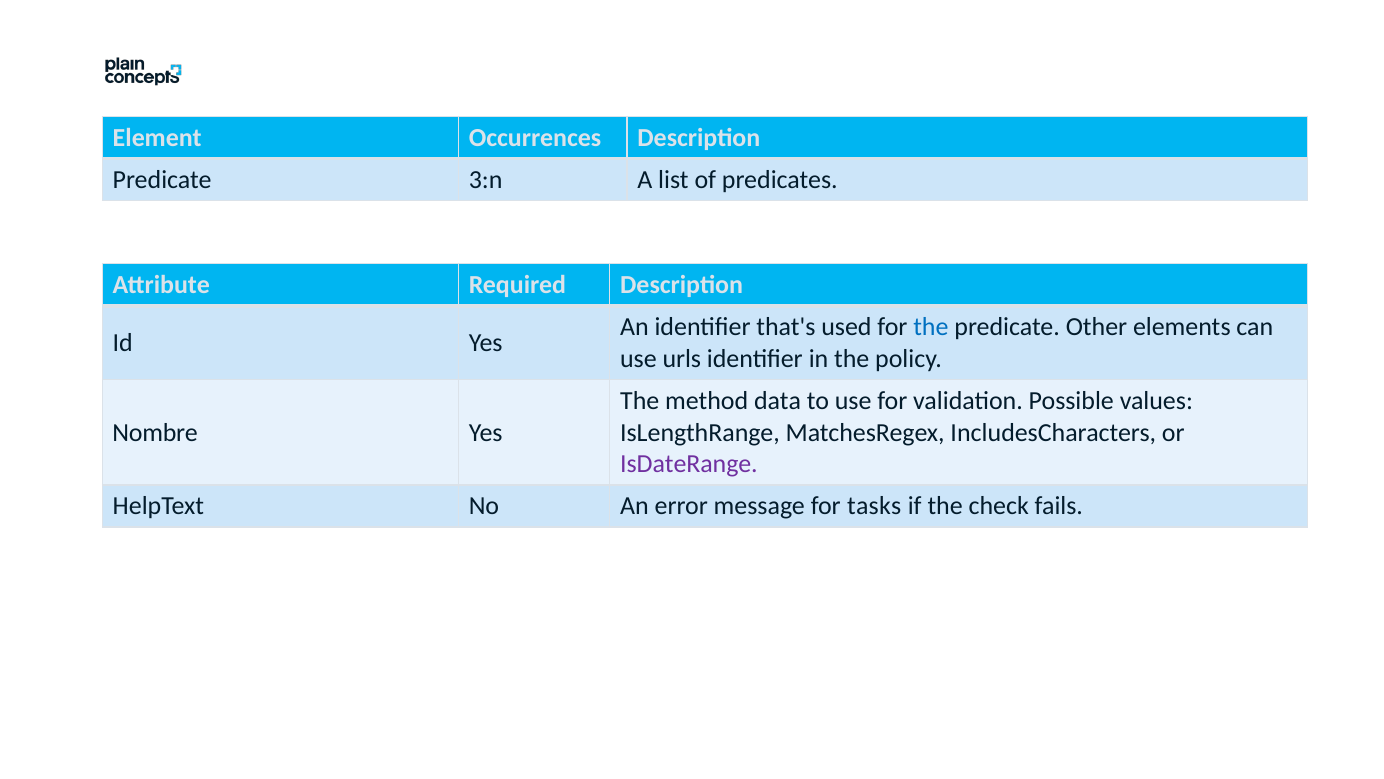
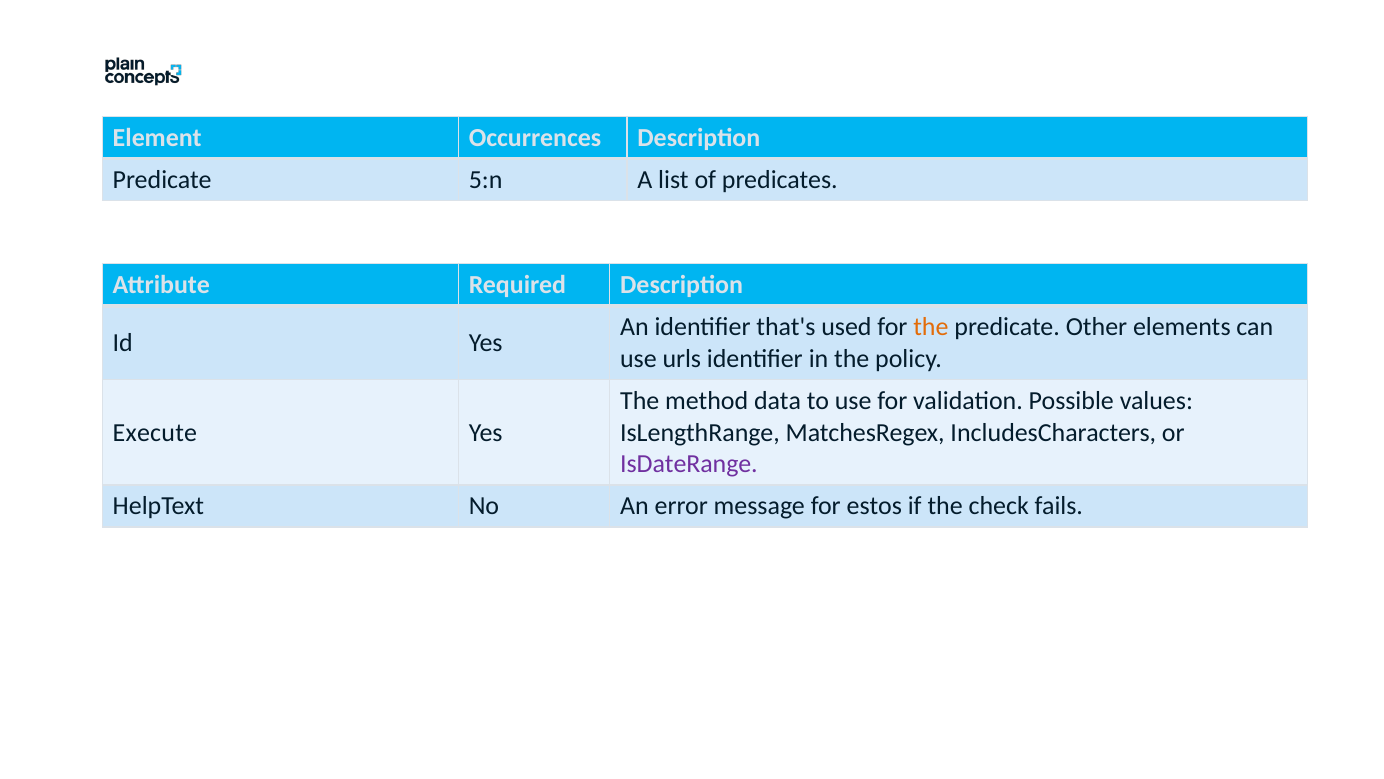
3:n: 3:n -> 5:n (486, 180)
the colour: blue -> orange (931, 327)
Nombre: Nombre -> Execute (155, 432)
tasks: tasks -> estos (874, 506)
